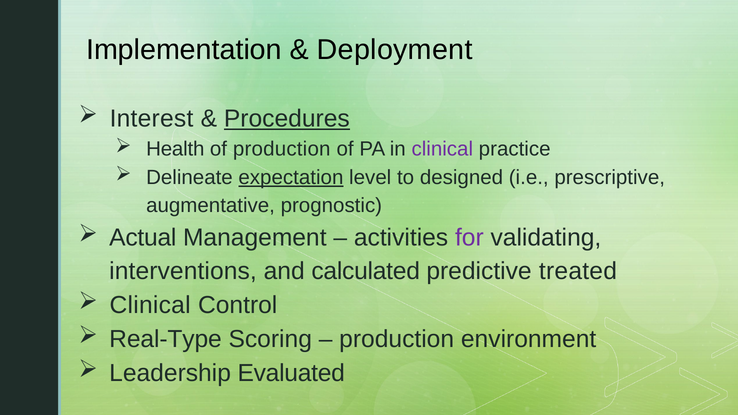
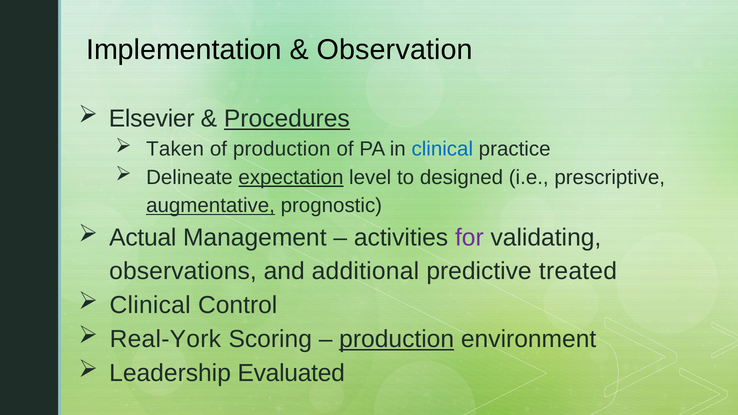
Deployment: Deployment -> Observation (395, 50)
Interest: Interest -> Elsevier (152, 119)
Health: Health -> Taken (175, 149)
clinical colour: purple -> blue (442, 149)
augmentative underline: none -> present (211, 206)
interventions: interventions -> observations (183, 271)
calculated: calculated -> additional (365, 271)
Real-Type: Real-Type -> Real-York (165, 339)
production underline: none -> present (397, 339)
